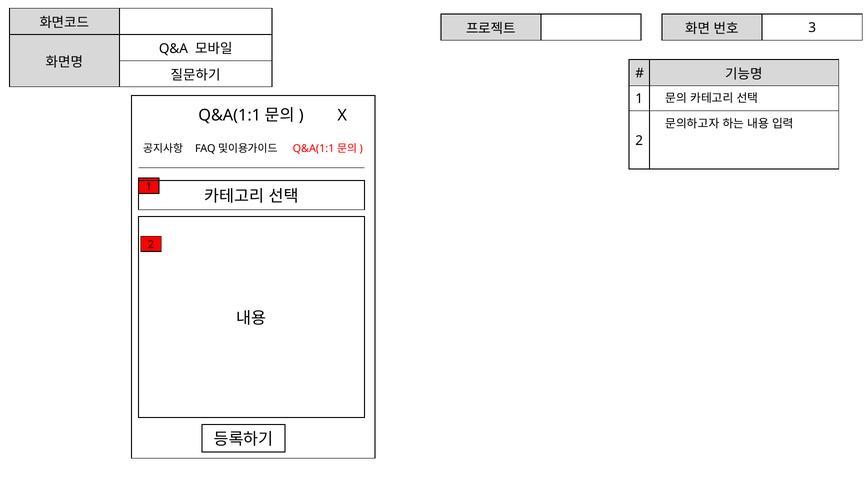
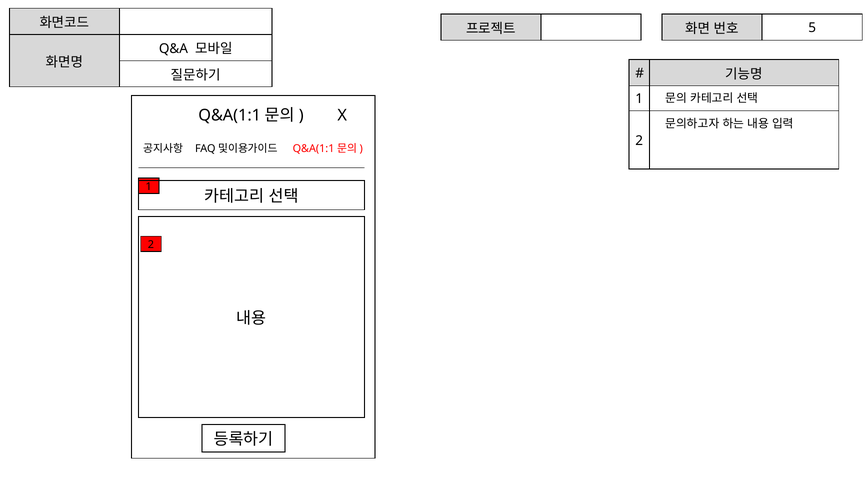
3: 3 -> 5 (812, 28)
